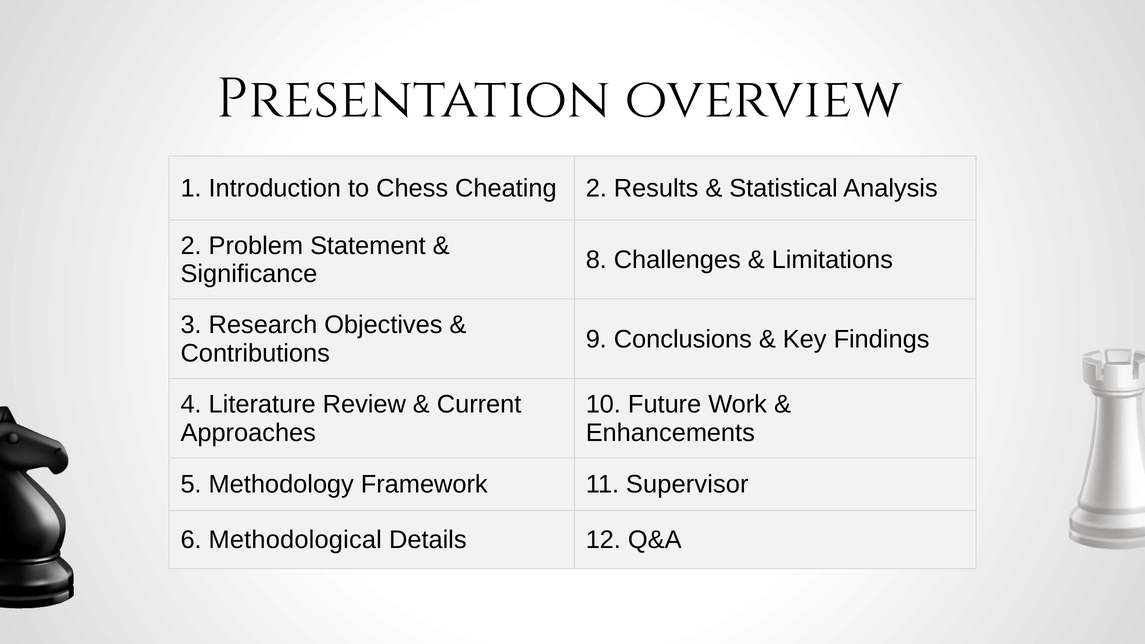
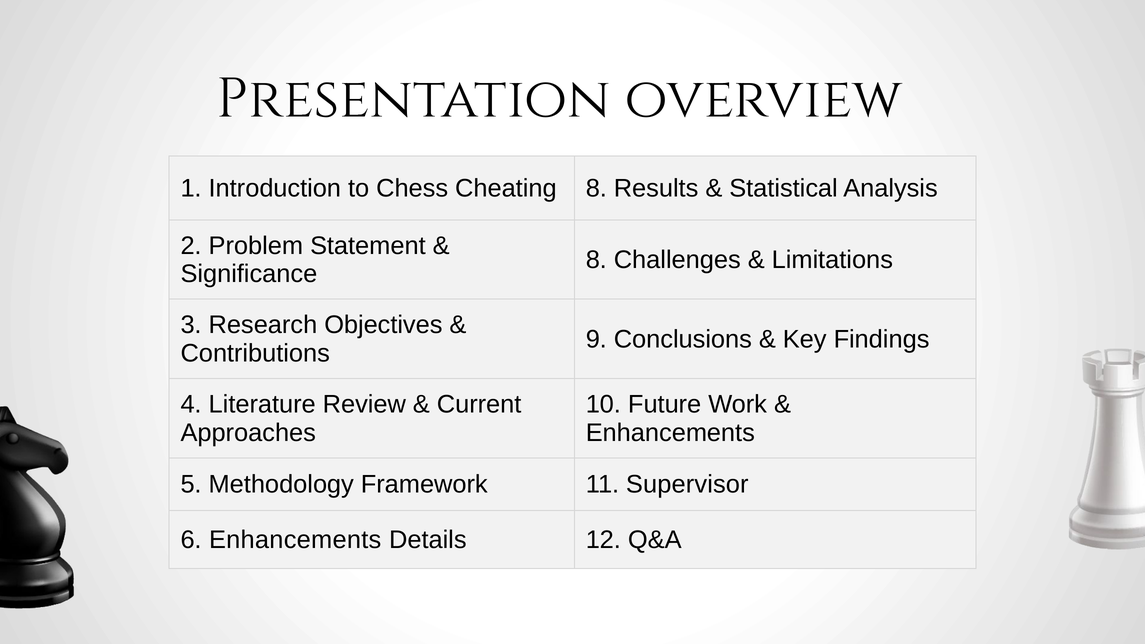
Cheating 2: 2 -> 8 (596, 188)
6 Methodological: Methodological -> Enhancements (295, 540)
